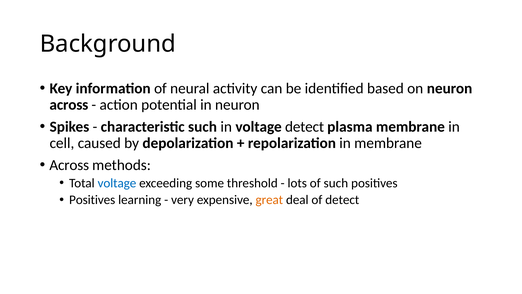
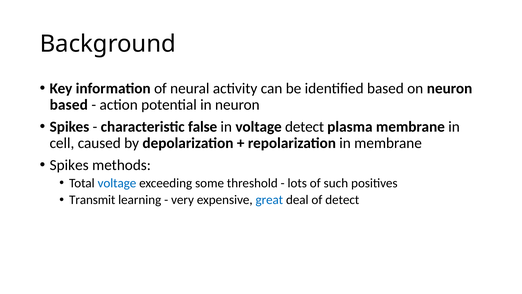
across: across -> based (69, 105)
characteristic such: such -> false (203, 127)
Across: Across -> Spikes (69, 165)
Positives: Positives -> Transmit (92, 200)
great colour: orange -> blue (269, 200)
